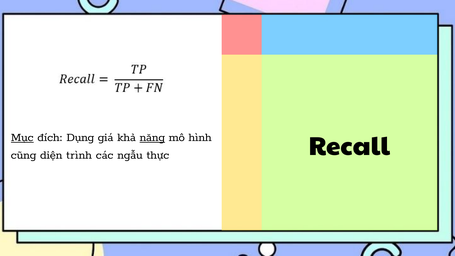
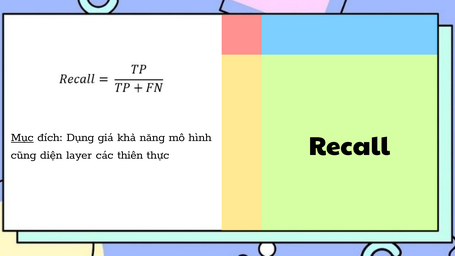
năng underline: present -> none (152, 137)
trình: trình -> layer (79, 155)
ngẫu: ngẫu -> thiên (130, 155)
